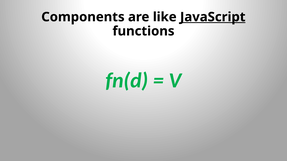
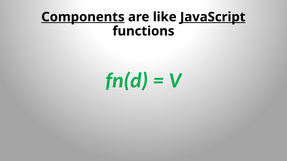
Components underline: none -> present (83, 17)
